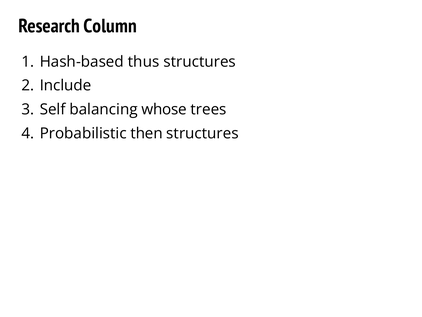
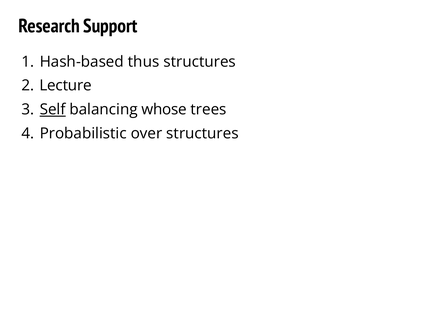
Column: Column -> Support (110, 26)
Include: Include -> Lecture (66, 85)
Self underline: none -> present (53, 109)
then: then -> over (146, 133)
